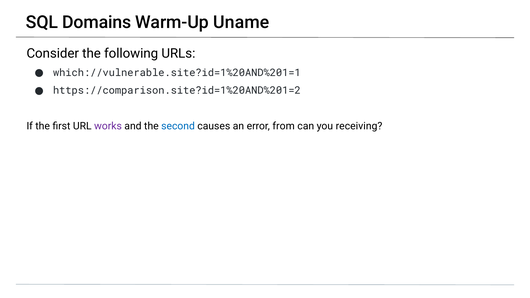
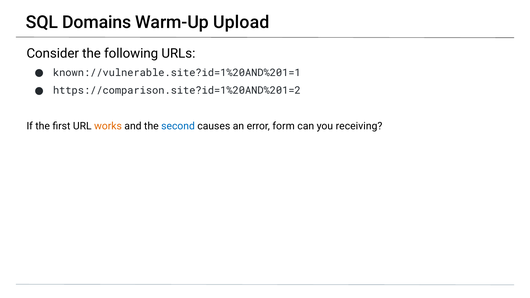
Uname: Uname -> Upload (241, 22)
which://vulnerable.site?id=1%20AND%201=1: which://vulnerable.site?id=1%20AND%201=1 -> known://vulnerable.site?id=1%20AND%201=1 (177, 73)
works colour: purple -> orange (108, 126)
from: from -> form (284, 126)
